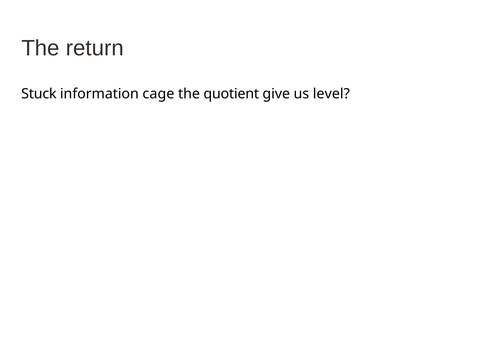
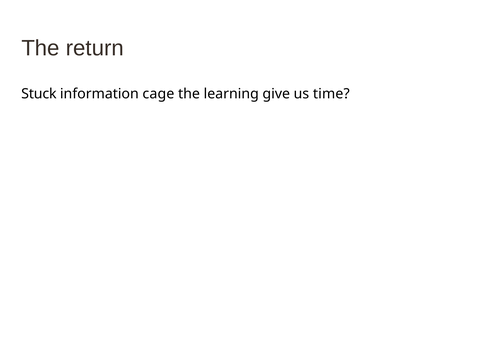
quotient: quotient -> learning (231, 94)
level: level -> time (331, 94)
